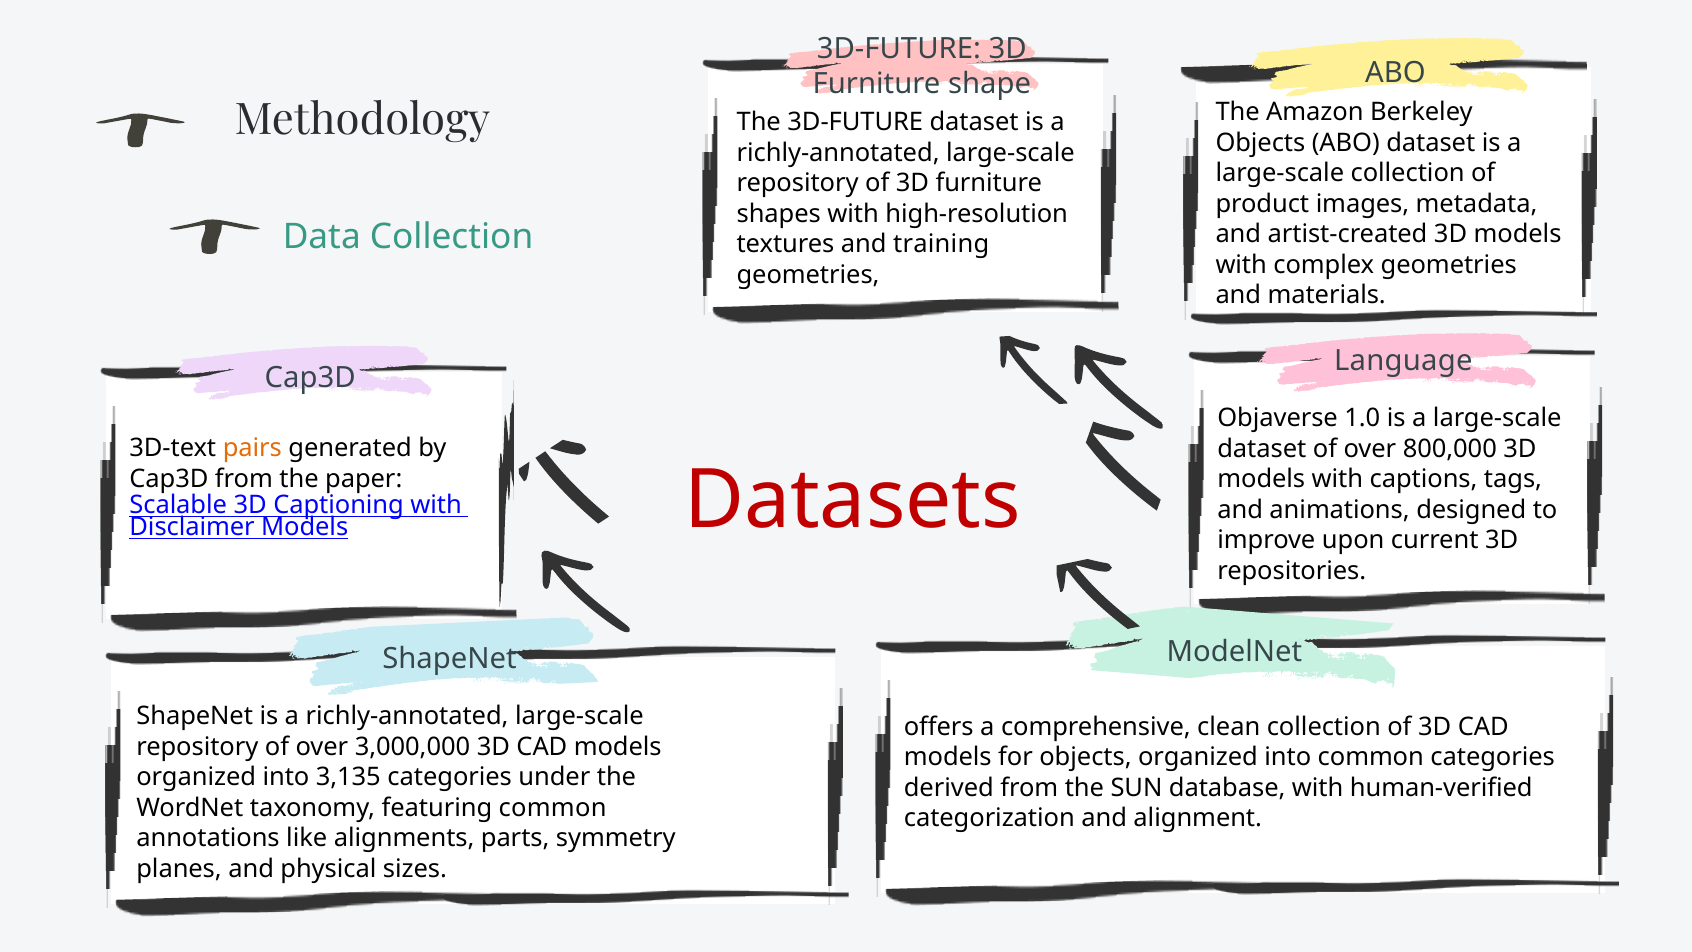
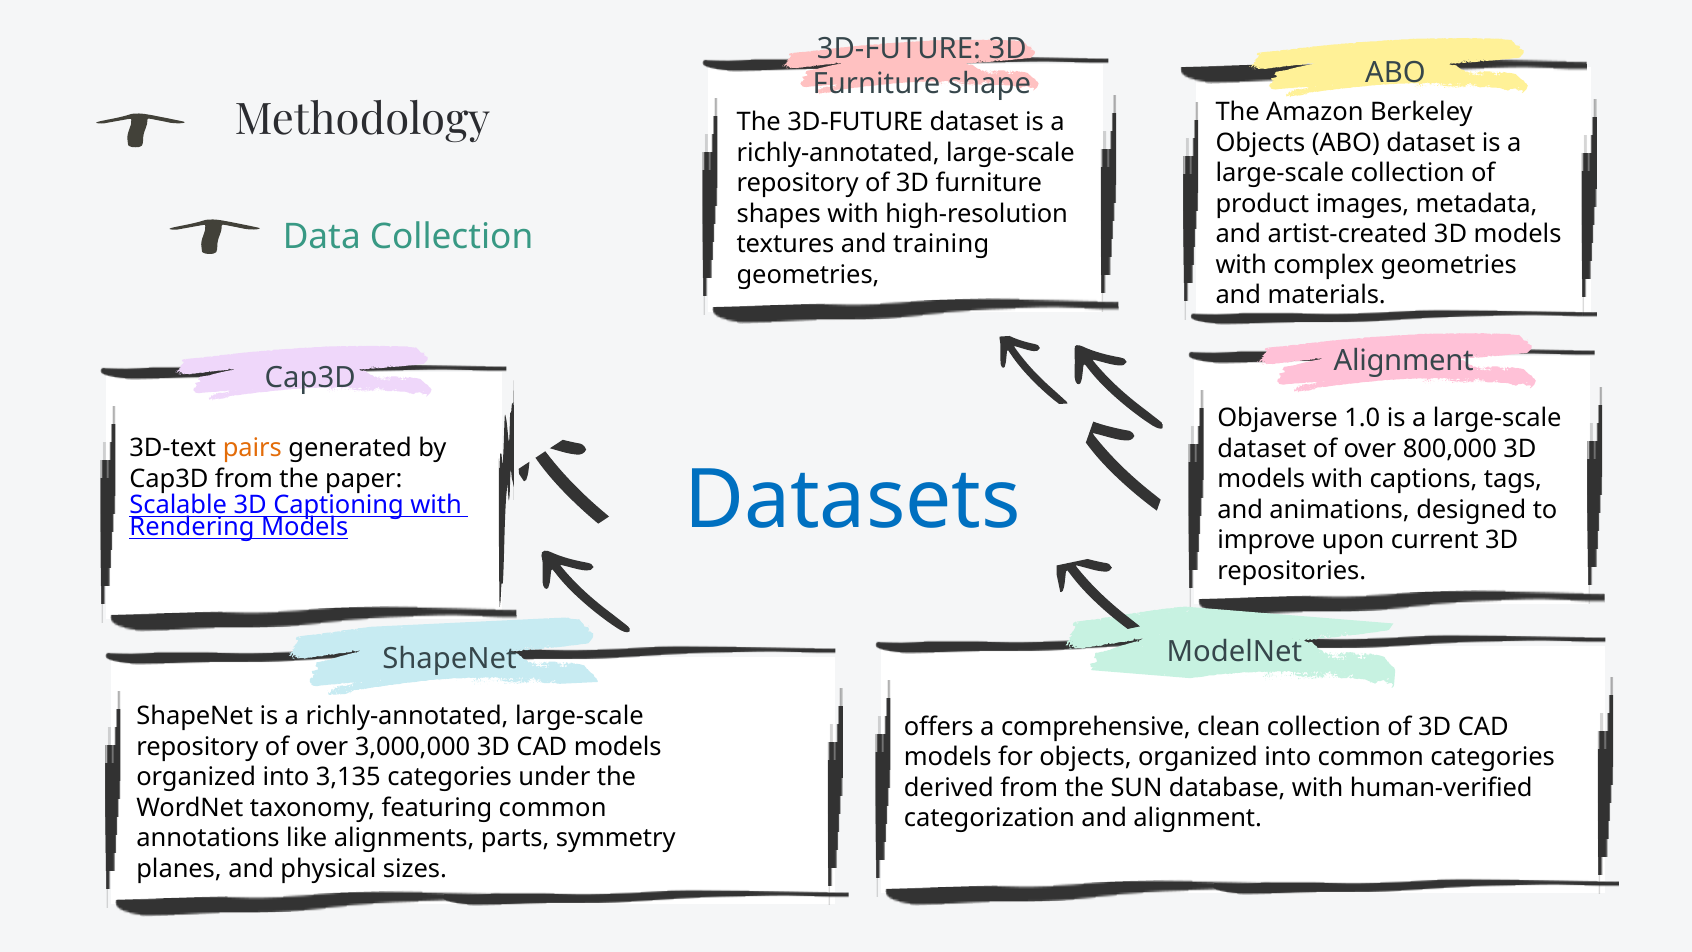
Language: Language -> Alignment (1404, 360)
Datasets colour: red -> blue (852, 500)
Disclaimer: Disclaimer -> Rendering (192, 527)
